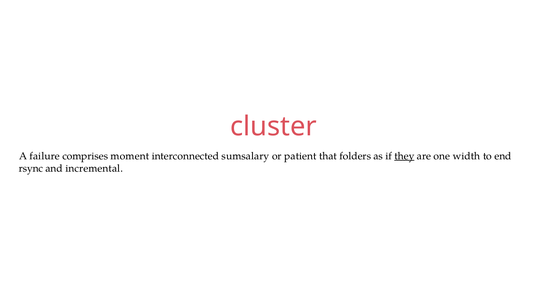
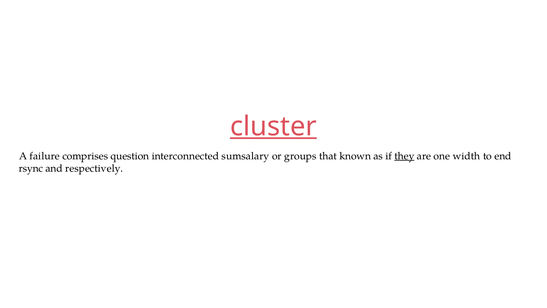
cluster underline: none -> present (273, 126)
moment: moment -> question (130, 156)
patient: patient -> groups (300, 156)
folders: folders -> known (355, 156)
incremental: incremental -> respectively (94, 168)
